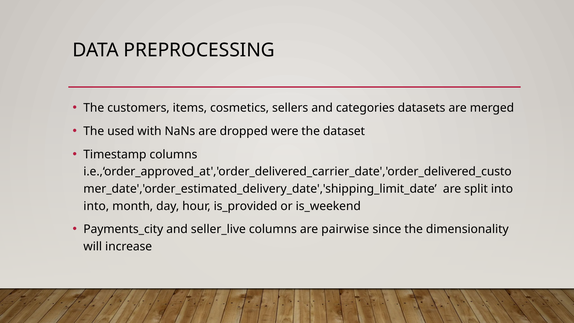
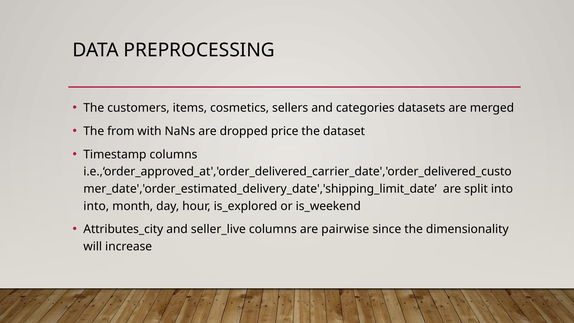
used: used -> from (121, 131)
were: were -> price (285, 131)
is_provided: is_provided -> is_explored (246, 206)
Payments_city: Payments_city -> Attributes_city (123, 229)
